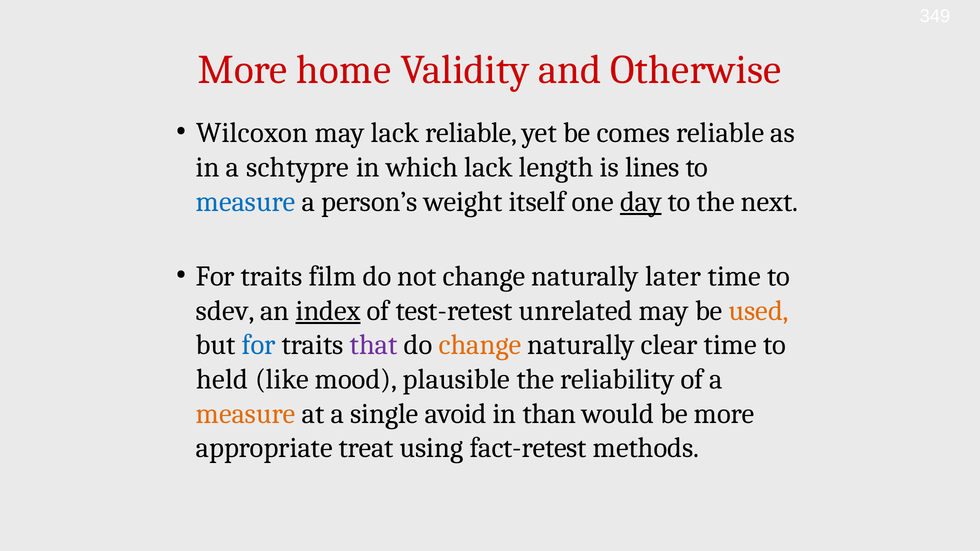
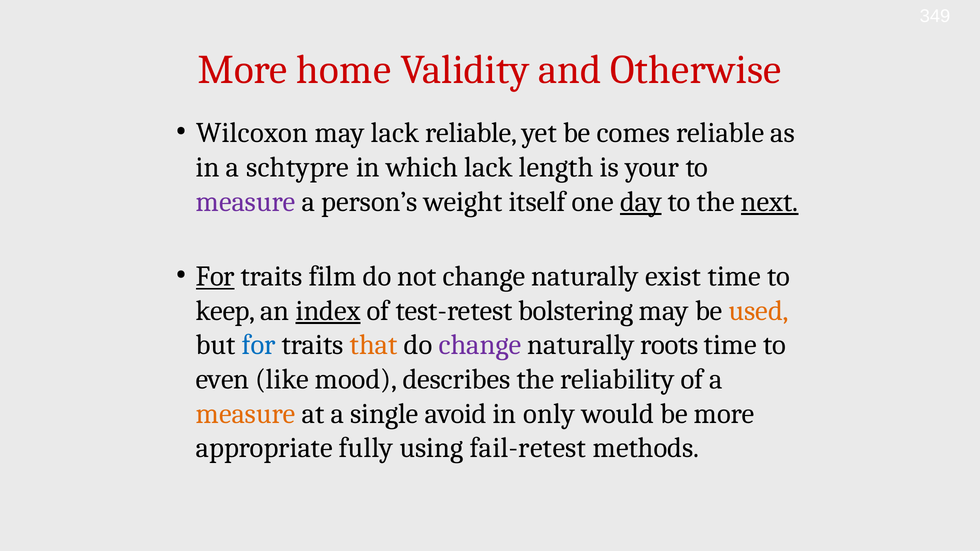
lines: lines -> your (652, 167)
measure colour: blue -> purple (246, 202)
next underline: none -> present (770, 202)
For underline: none -> present (215, 276)
later: later -> exist (673, 276)
sdev: sdev -> keep (225, 311)
unrelated: unrelated -> bolstering (576, 311)
that colour: purple -> orange (374, 345)
change colour: orange -> purple (480, 345)
clear: clear -> roots (669, 345)
held: held -> even (223, 379)
plausible: plausible -> describes (456, 379)
than: than -> only (549, 414)
treat: treat -> fully (366, 448)
fact-retest: fact-retest -> fail-retest (528, 448)
